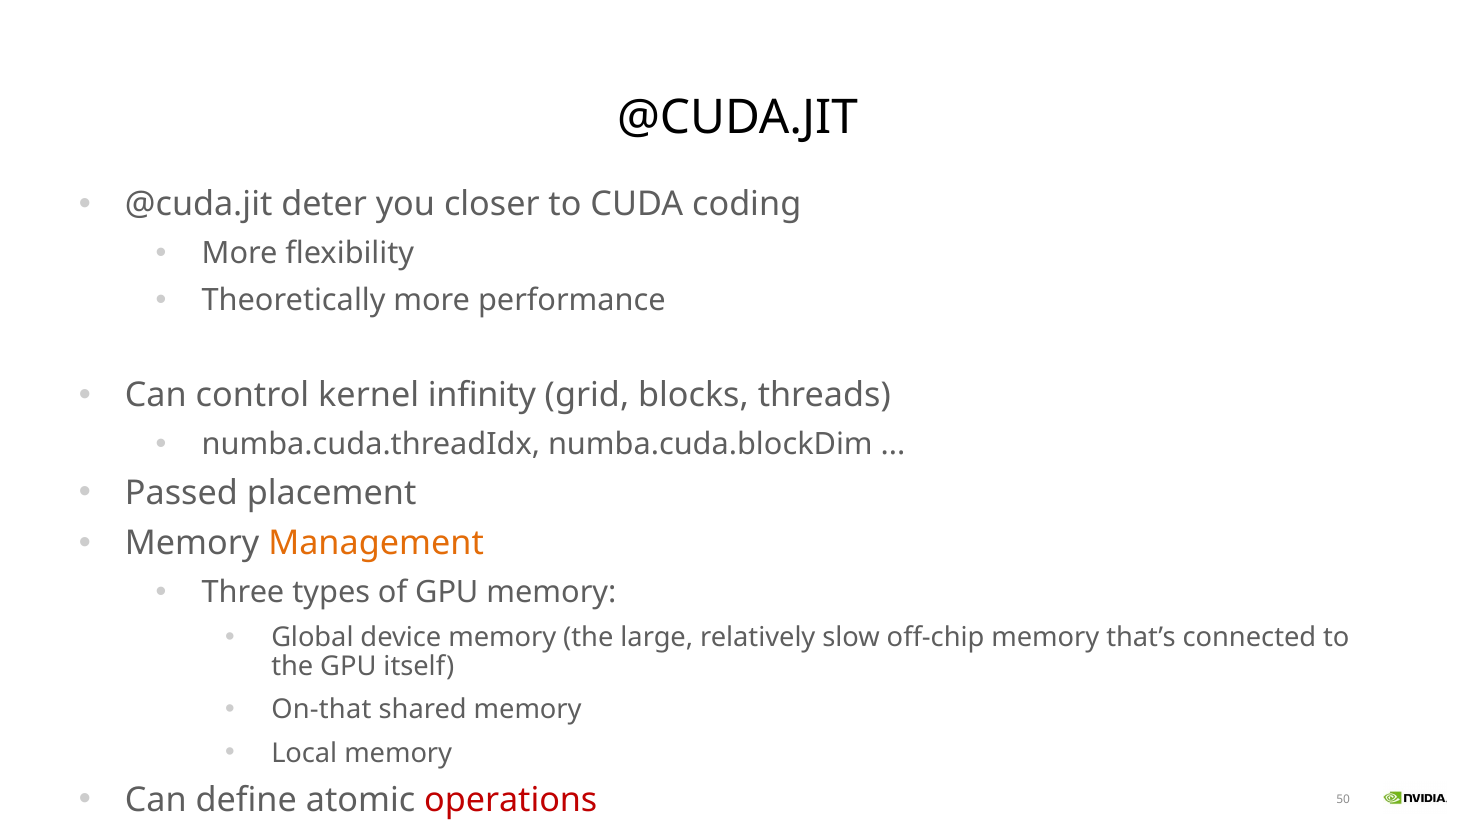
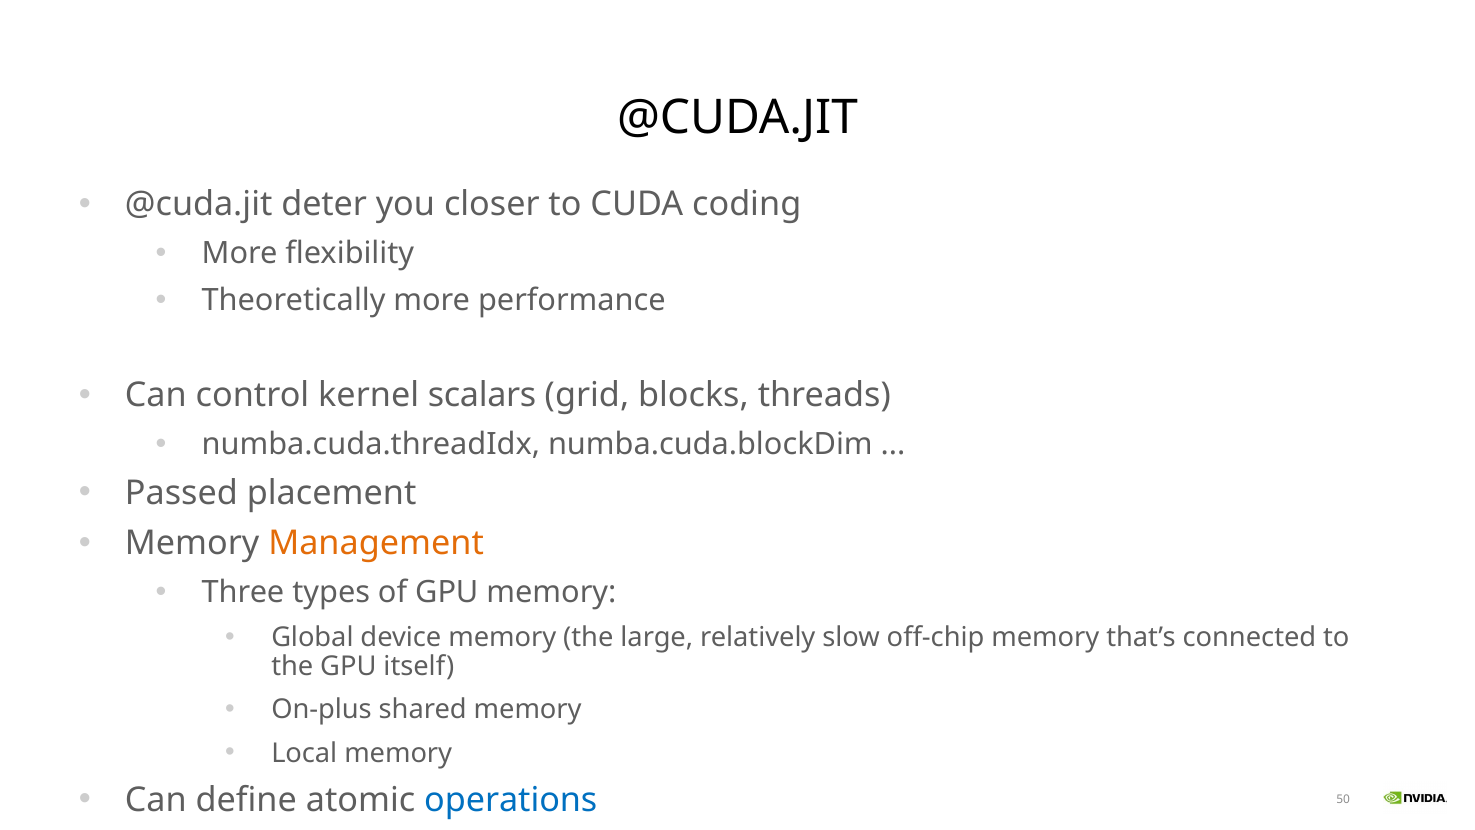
infinity: infinity -> scalars (482, 396)
On-that: On-that -> On-plus (322, 710)
operations colour: red -> blue (511, 800)
